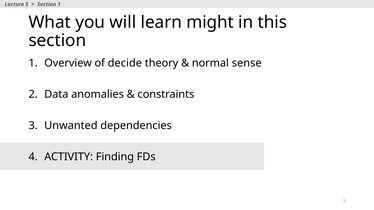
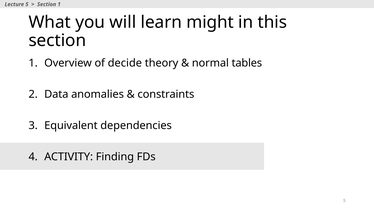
sense: sense -> tables (247, 63)
Unwanted: Unwanted -> Equivalent (71, 126)
